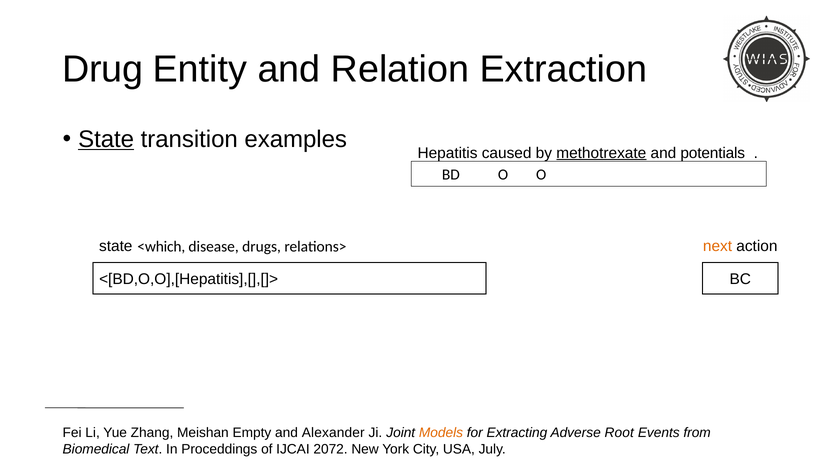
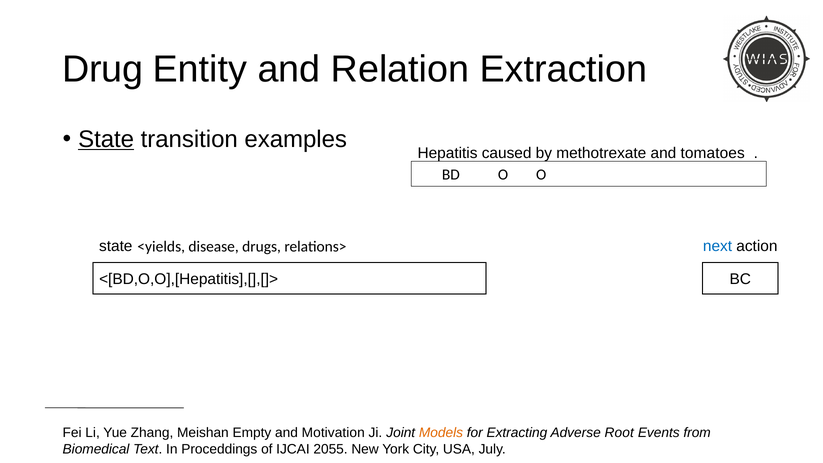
methotrexate underline: present -> none (601, 153)
potentials: potentials -> tomatoes (713, 153)
next colour: orange -> blue (717, 246)
<which: <which -> <yields (161, 247)
Alexander: Alexander -> Motivation (333, 433)
2072: 2072 -> 2055 (331, 449)
